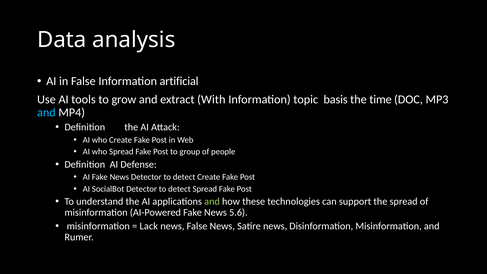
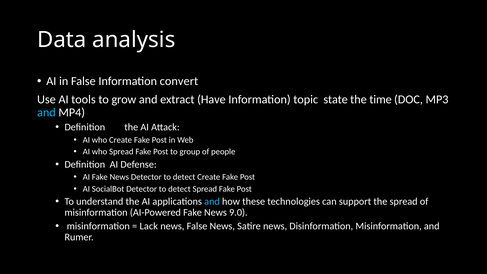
artificial: artificial -> convert (179, 81)
With: With -> Have (211, 99)
basis: basis -> state (336, 99)
and colour: light green -> light blue (212, 202)
5.6: 5.6 -> 9.0 (238, 213)
